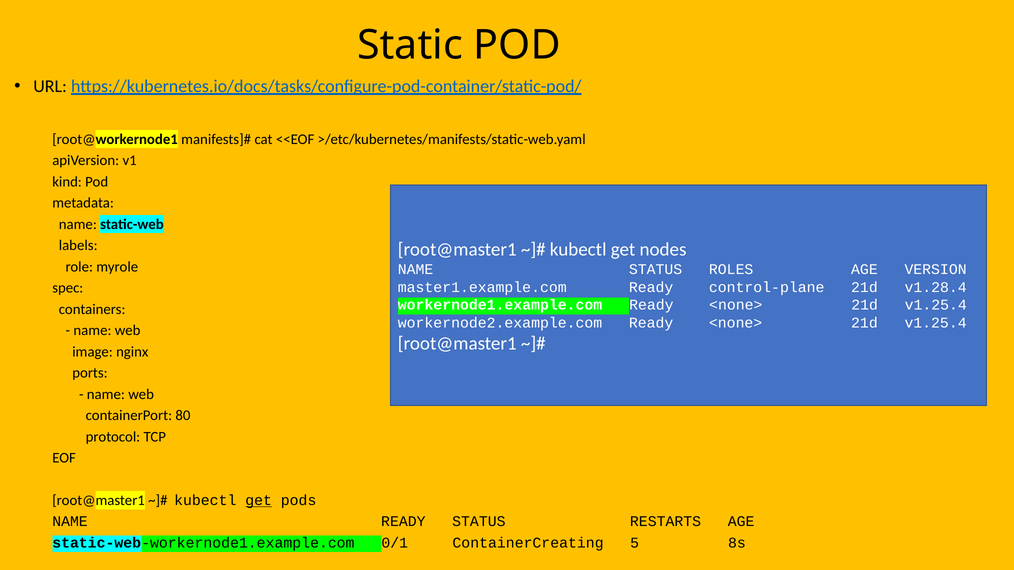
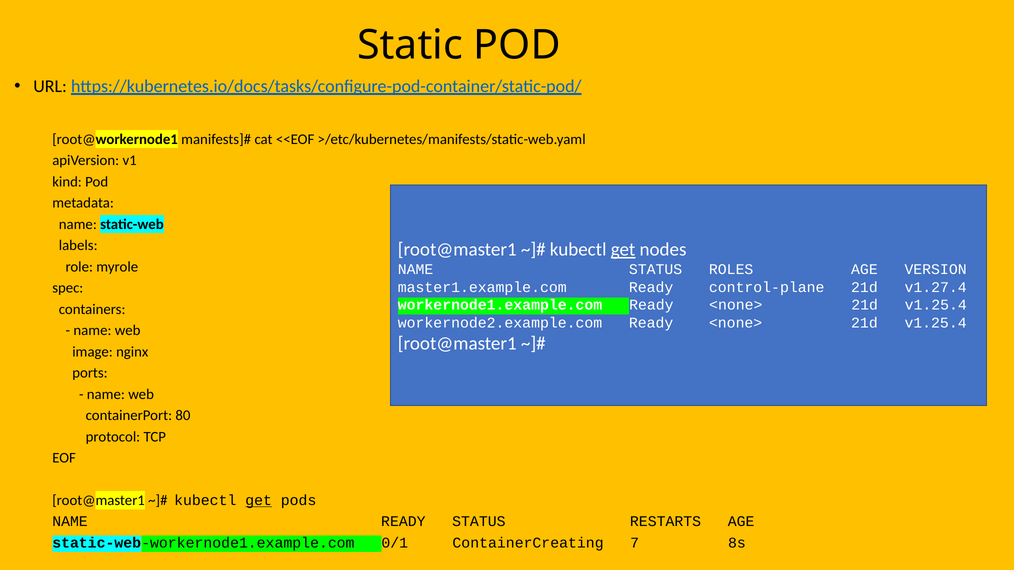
get underline: none -> present (623, 250)
v1.28.4: v1.28.4 -> v1.27.4 (936, 287)
5: 5 -> 7 (635, 543)
